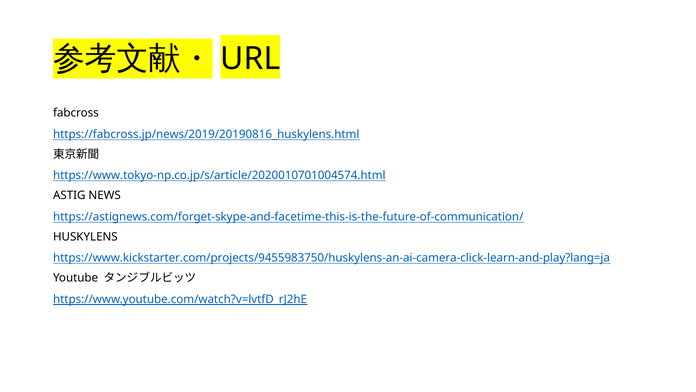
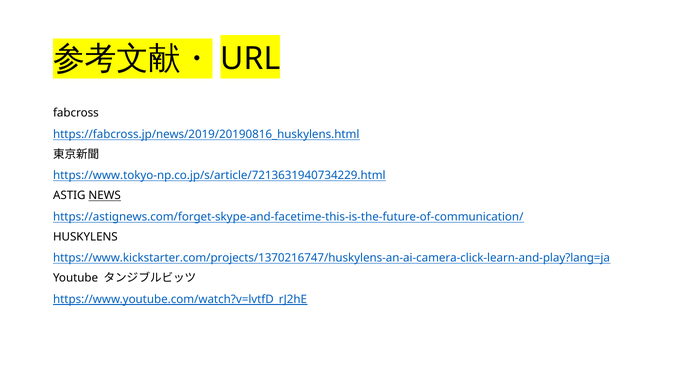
https://www.tokyo-np.co.jp/s/article/2020010701004574.html: https://www.tokyo-np.co.jp/s/article/2020010701004574.html -> https://www.tokyo-np.co.jp/s/article/7213631940734229.html (219, 175)
NEWS underline: none -> present (105, 195)
https://www.kickstarter.com/projects/9455983750/huskylens-an-ai-camera-click-learn-and-play?lang=ja: https://www.kickstarter.com/projects/9455983750/huskylens-an-ai-camera-click-learn-and-play?lang=ja -> https://www.kickstarter.com/projects/1370216747/huskylens-an-ai-camera-click-learn-and-play?lang=ja (331, 258)
